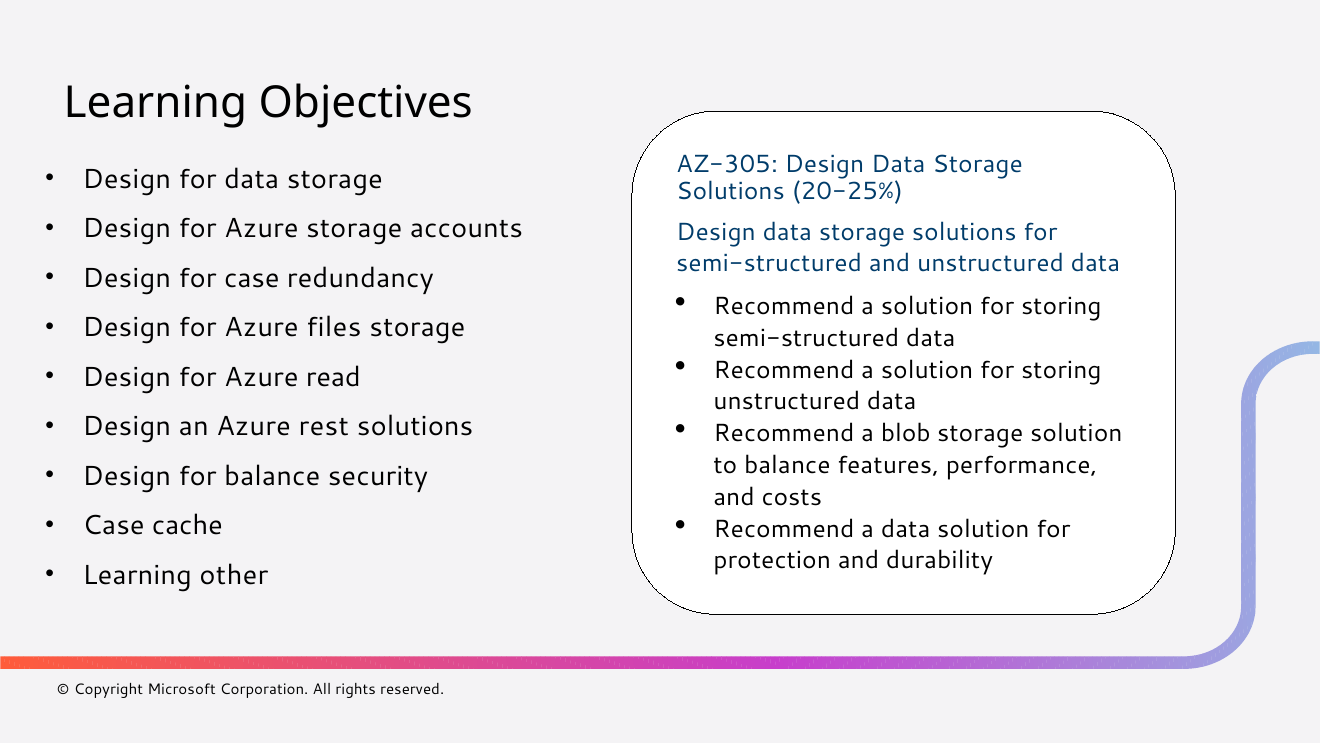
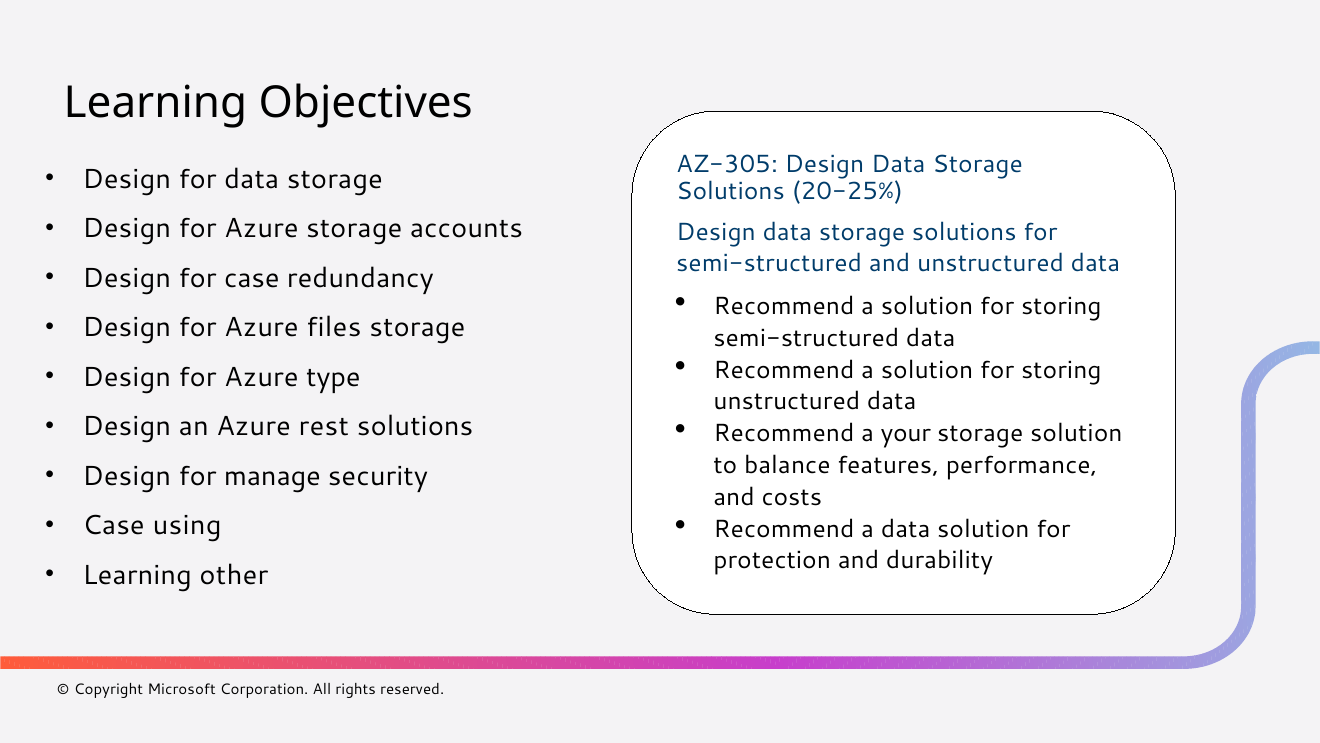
read: read -> type (333, 377)
blob: blob -> your (906, 433)
for balance: balance -> manage (272, 476)
cache: cache -> using (187, 525)
